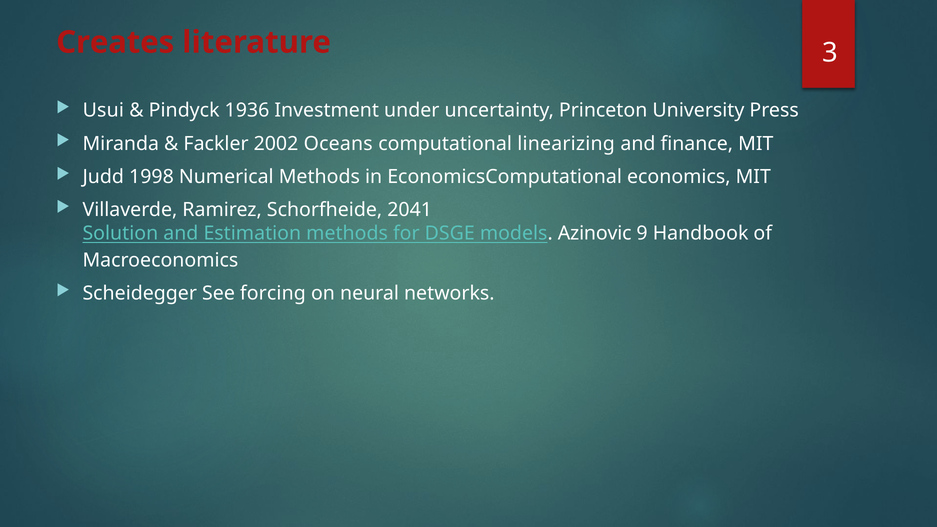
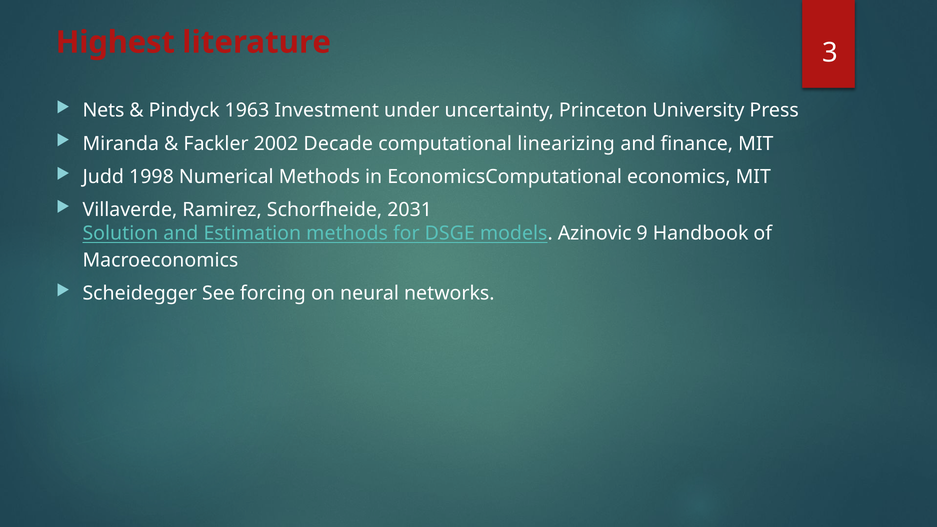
Creates: Creates -> Highest (115, 42)
Usui: Usui -> Nets (103, 110)
1936: 1936 -> 1963 (247, 110)
Oceans: Oceans -> Decade (338, 144)
2041: 2041 -> 2031 (410, 210)
